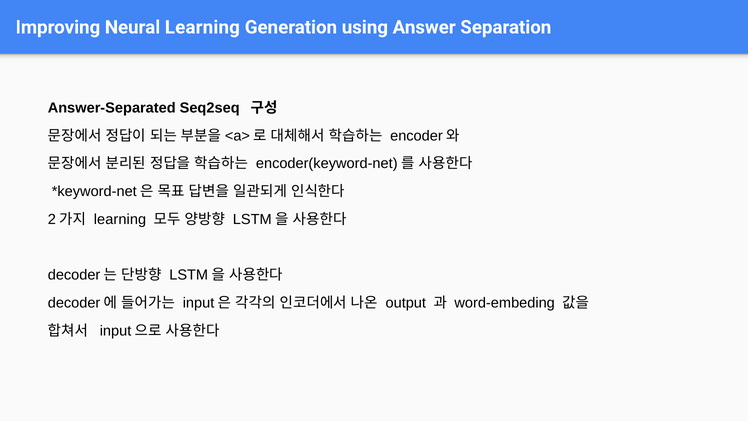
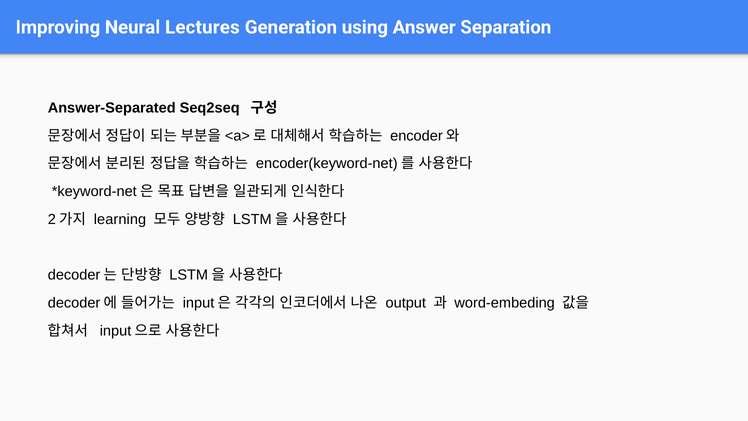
Neural Learning: Learning -> Lectures (202, 27)
